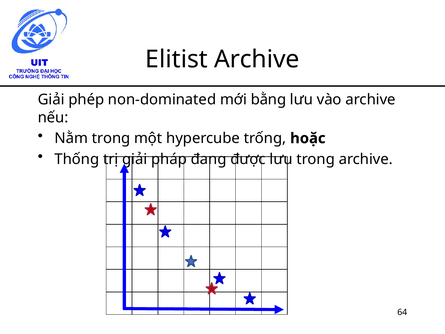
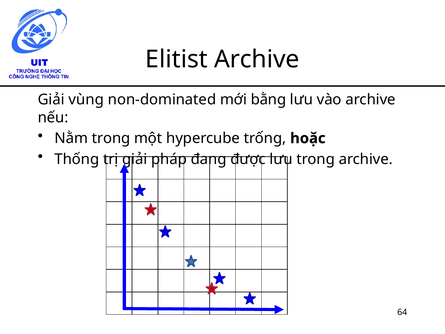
phép: phép -> vùng (86, 100)
